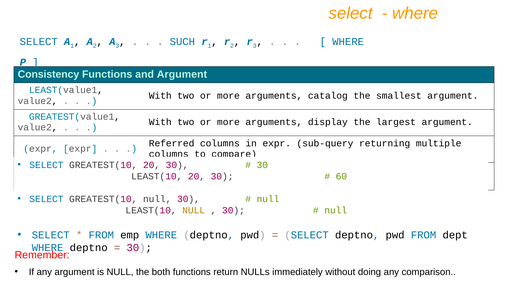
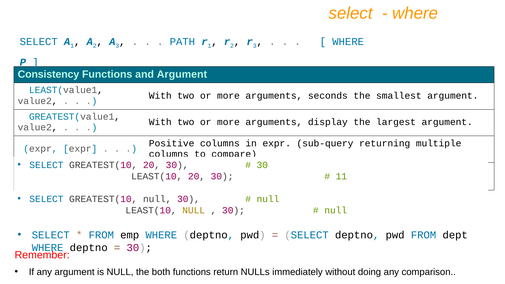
SUCH: SUCH -> PATH (182, 42)
catalog: catalog -> seconds (328, 96)
Referred: Referred -> Positive (172, 143)
60: 60 -> 11 (341, 176)
